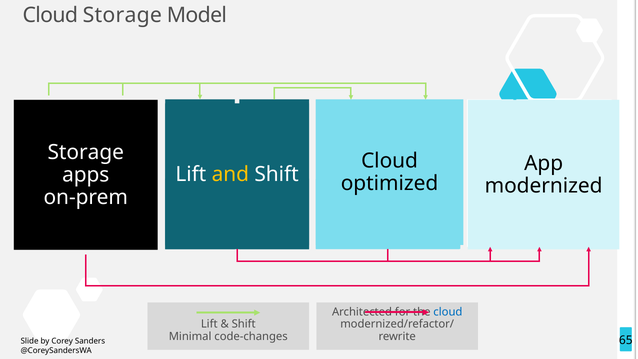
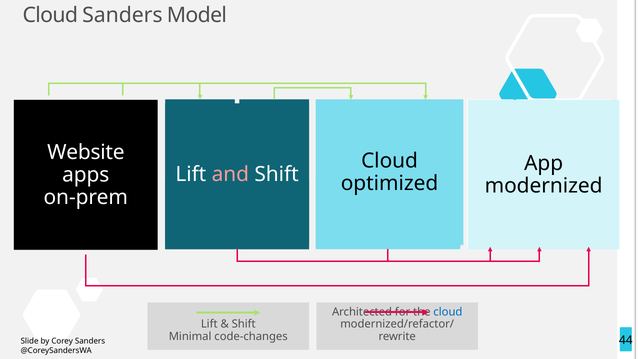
Cloud Storage: Storage -> Sanders (122, 15)
Storage: Storage -> Website (86, 152)
and colour: yellow -> pink (230, 174)
65: 65 -> 44 (626, 340)
